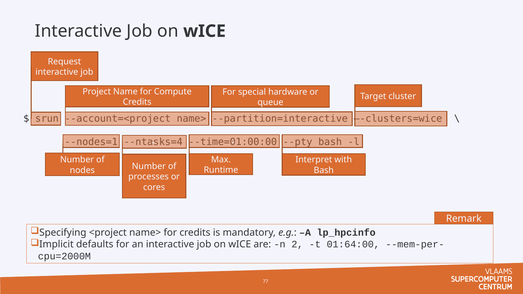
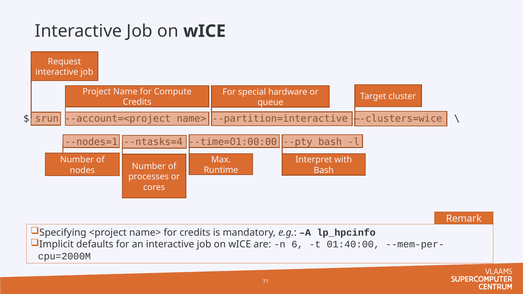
2: 2 -> 6 (297, 245)
01:64:00: 01:64:00 -> 01:40:00 (353, 245)
